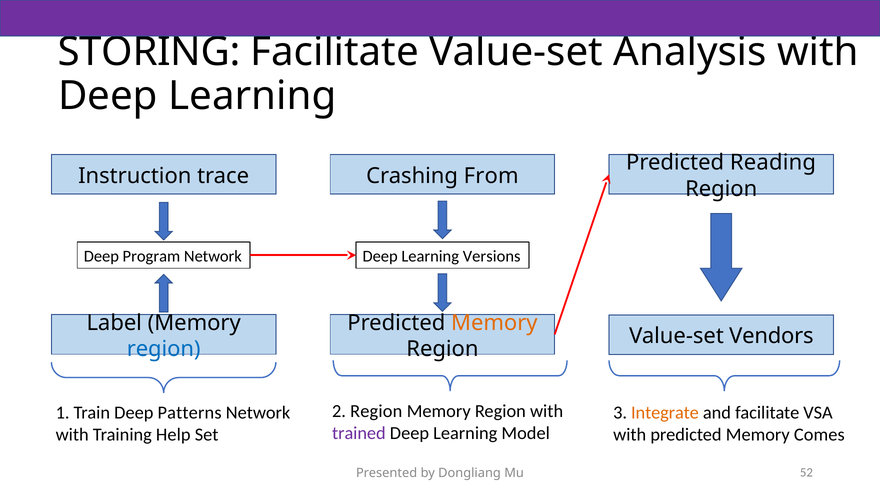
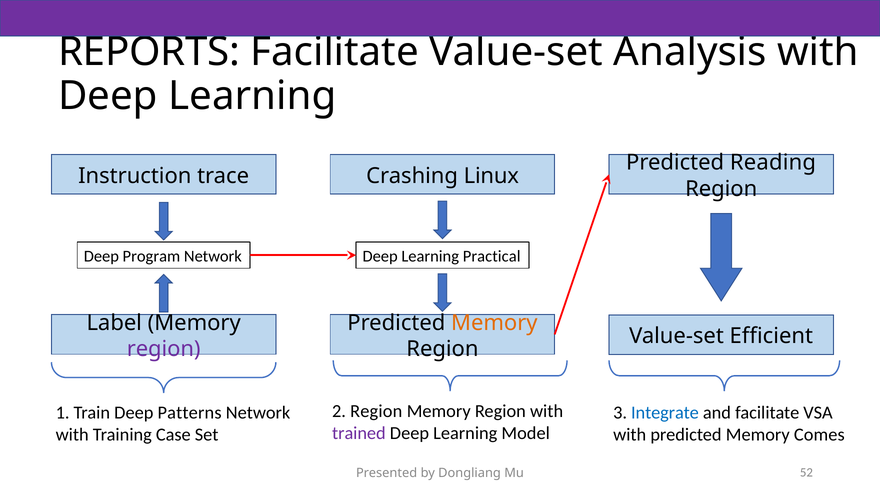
STORING: STORING -> REPORTS (149, 52)
From: From -> Linux (491, 176)
Versions: Versions -> Practical (492, 256)
Vendors: Vendors -> Efficient (771, 336)
region colour: blue -> purple (164, 349)
Integrate colour: orange -> blue (665, 413)
Help: Help -> Case (173, 435)
